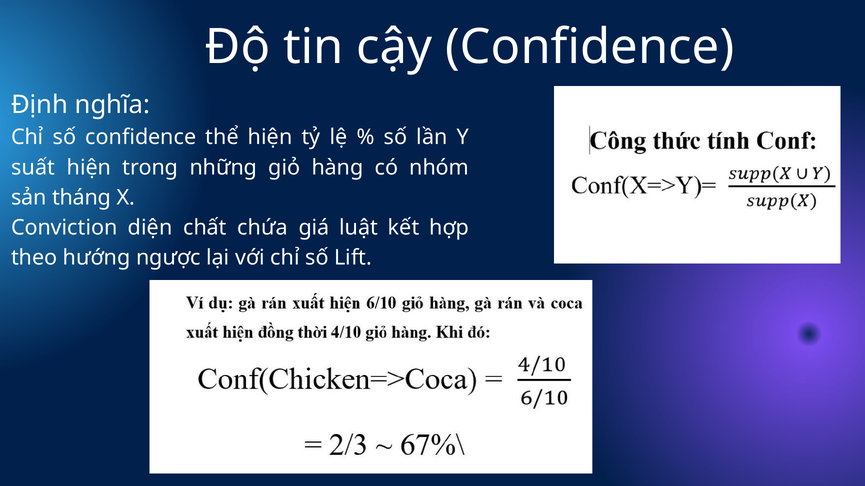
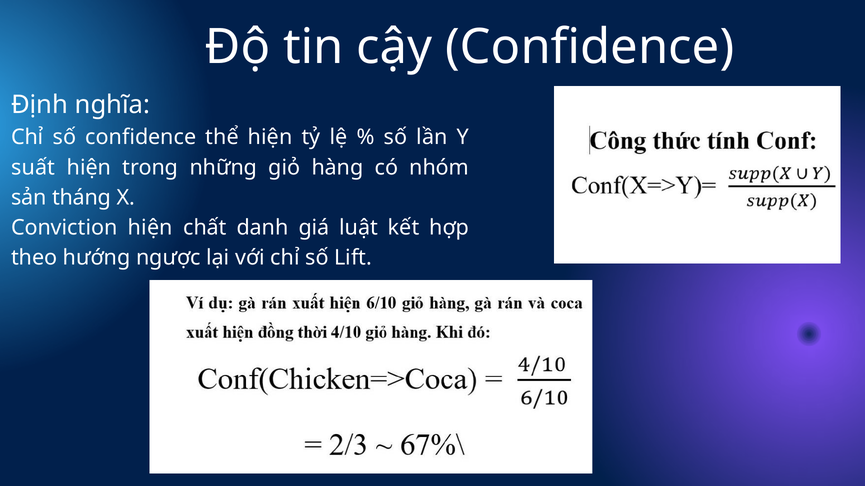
Conviction diện: diện -> hiện (150, 228)
chứa: chứa -> danh (263, 228)
